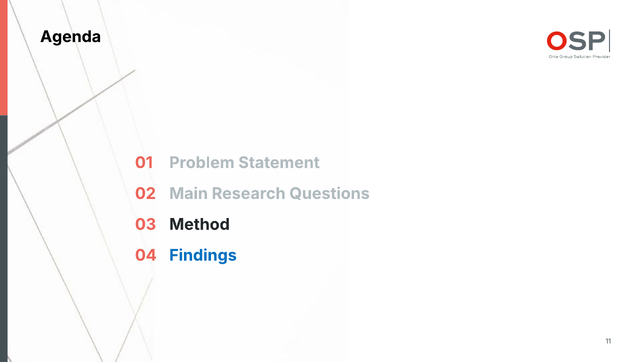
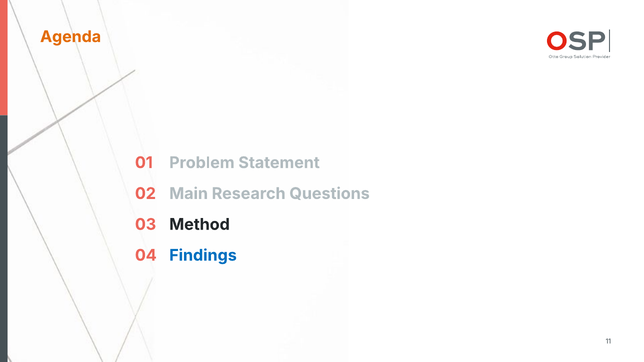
Agenda colour: black -> orange (71, 37)
